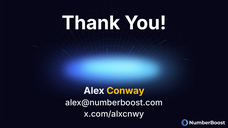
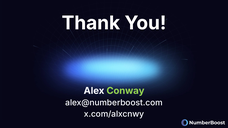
Conway colour: yellow -> light green (125, 91)
